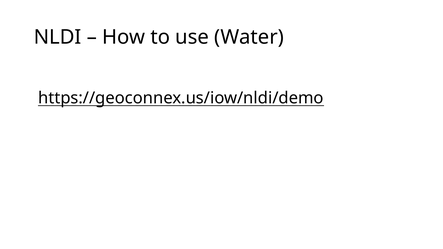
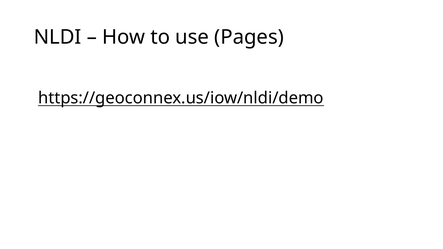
Water: Water -> Pages (249, 37)
